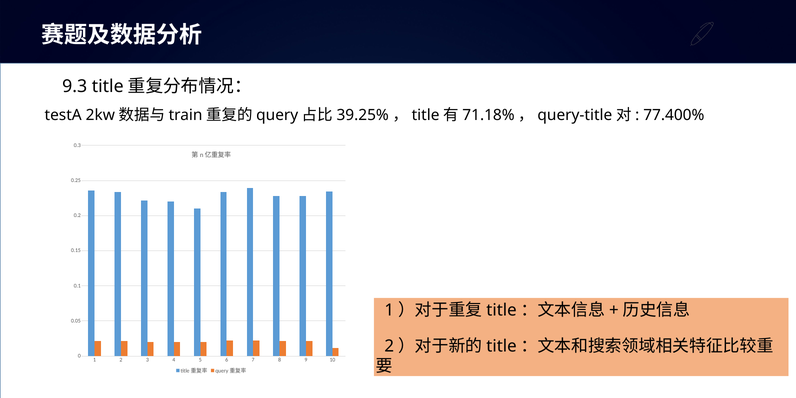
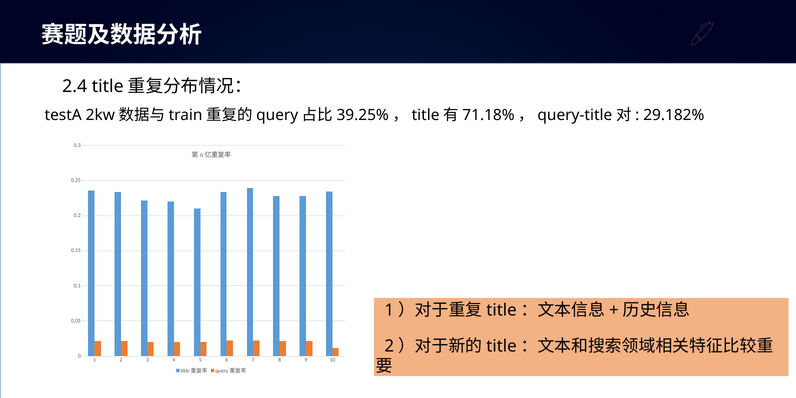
9.3: 9.3 -> 2.4 (75, 86)
77.400%: 77.400% -> 29.182% (674, 115)
